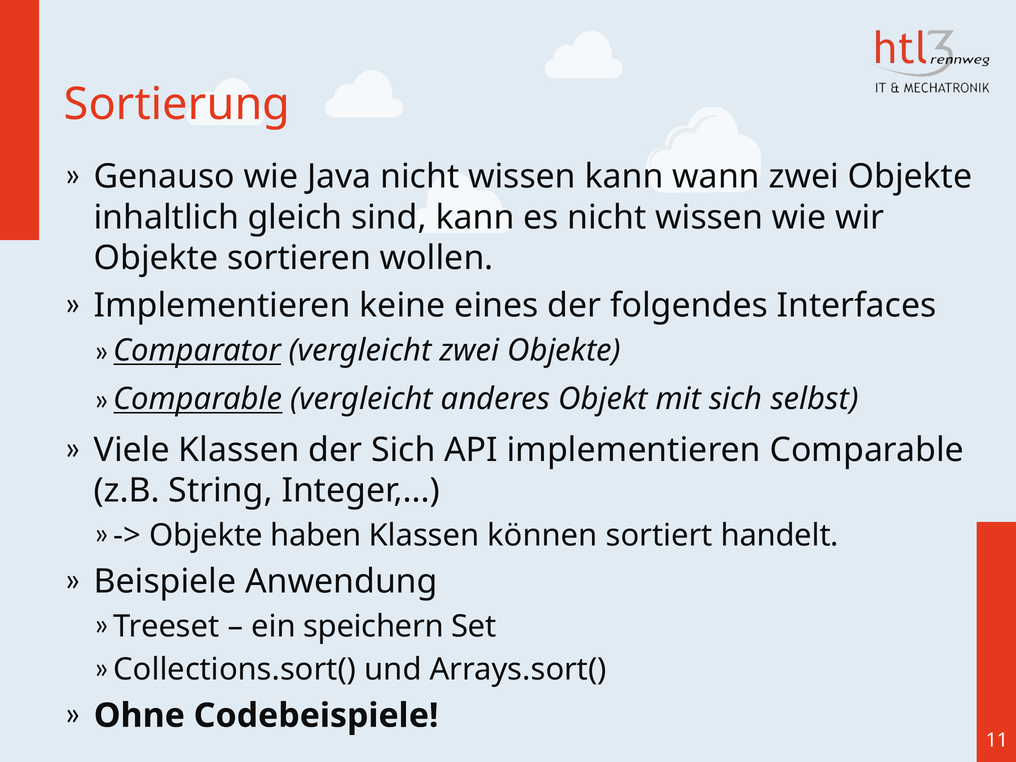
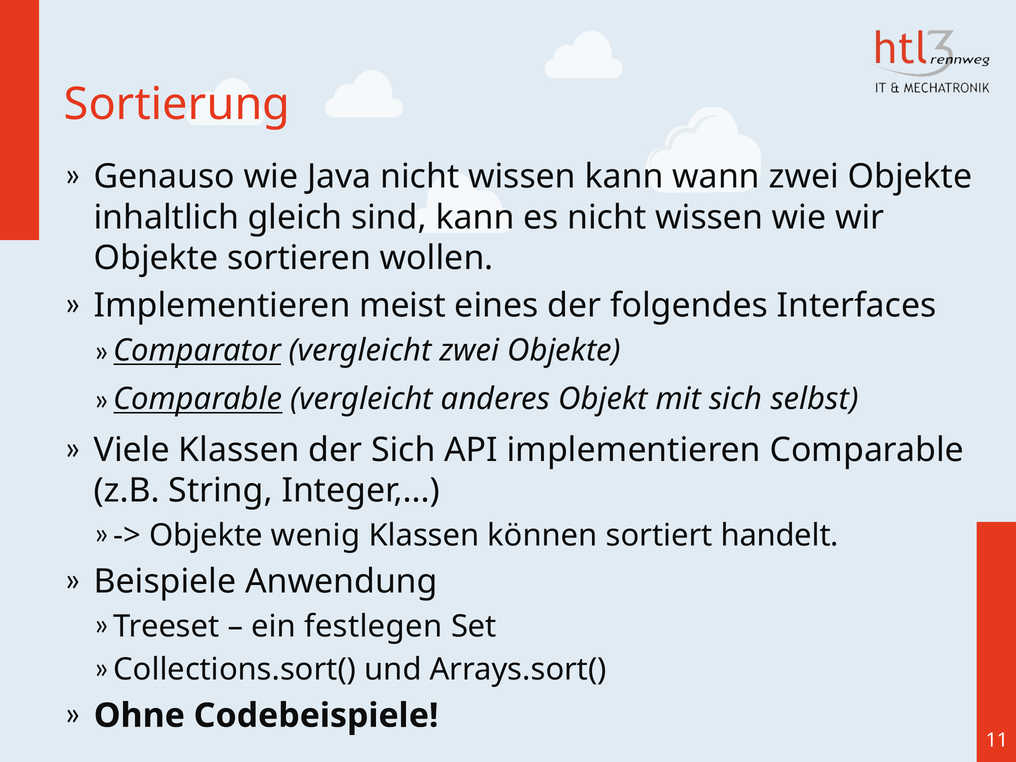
keine: keine -> meist (403, 305)
haben: haben -> wenig (316, 535)
speichern: speichern -> festlegen (373, 626)
